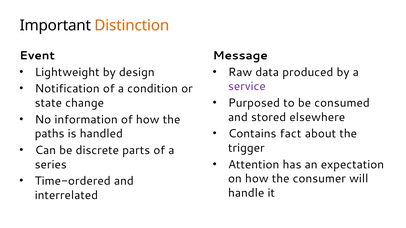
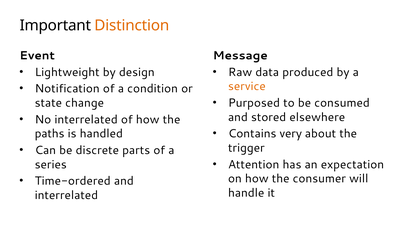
service colour: purple -> orange (247, 87)
No information: information -> interrelated (86, 120)
fact: fact -> very (291, 134)
